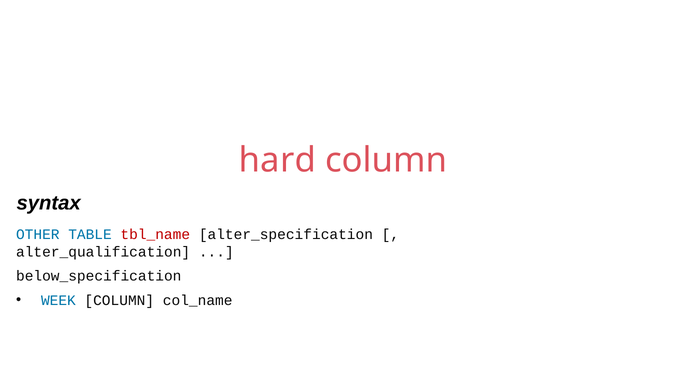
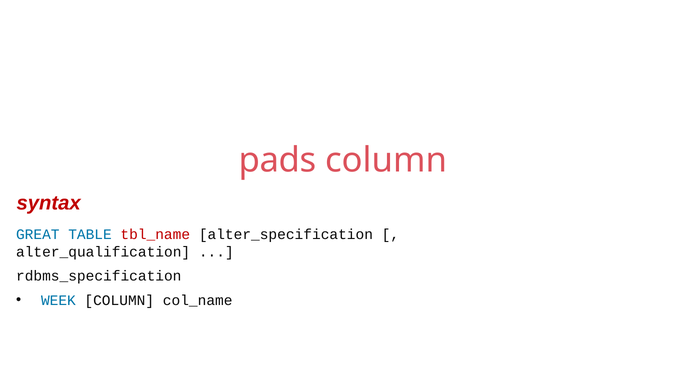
hard: hard -> pads (278, 160)
syntax colour: black -> red (49, 203)
OTHER: OTHER -> GREAT (38, 234)
below_specification: below_specification -> rdbms_specification (99, 276)
